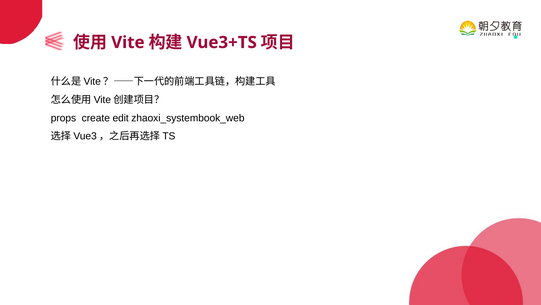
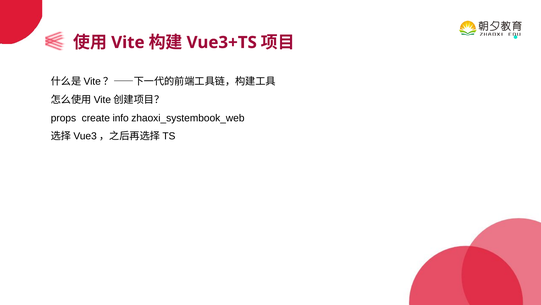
edit: edit -> info (121, 118)
